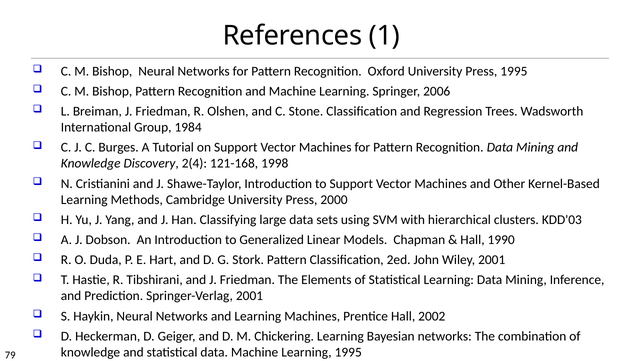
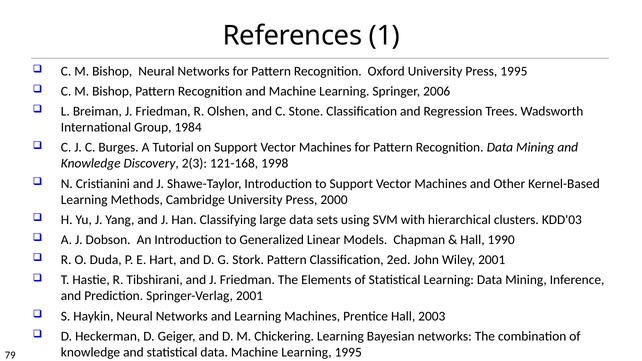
2(4: 2(4 -> 2(3 (194, 164)
2002: 2002 -> 2003 (432, 316)
